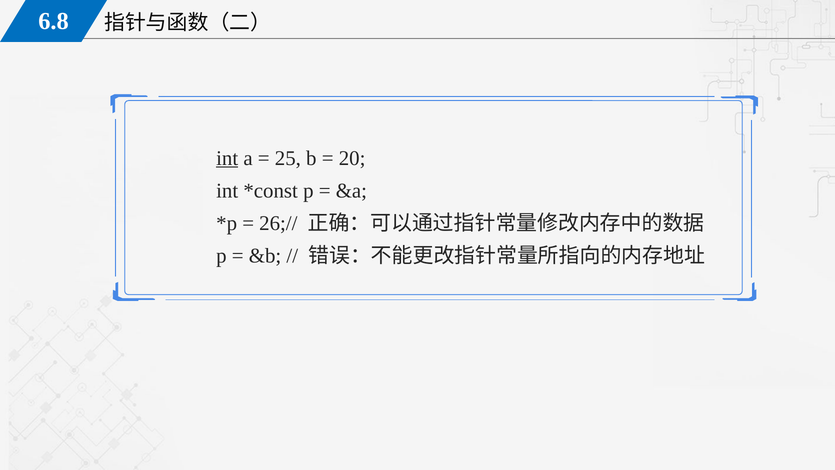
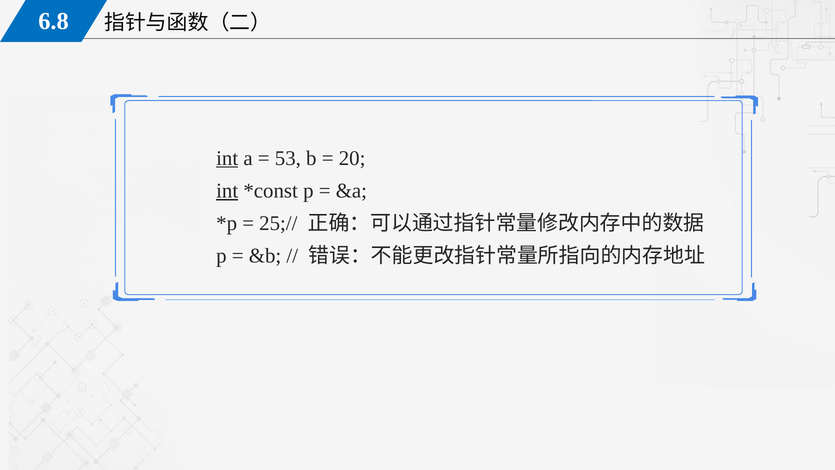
25: 25 -> 53 (288, 158)
int underline: none -> present (227, 191)
26;//: 26;// -> 25;// (278, 223)
